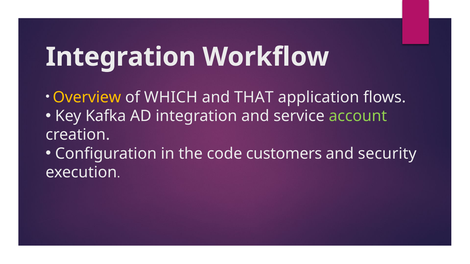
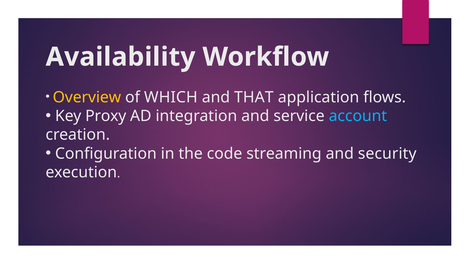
Integration: Integration -> Availability (121, 57)
Kafka: Kafka -> Proxy (106, 116)
account colour: light green -> light blue (358, 116)
customers: customers -> streaming (284, 154)
